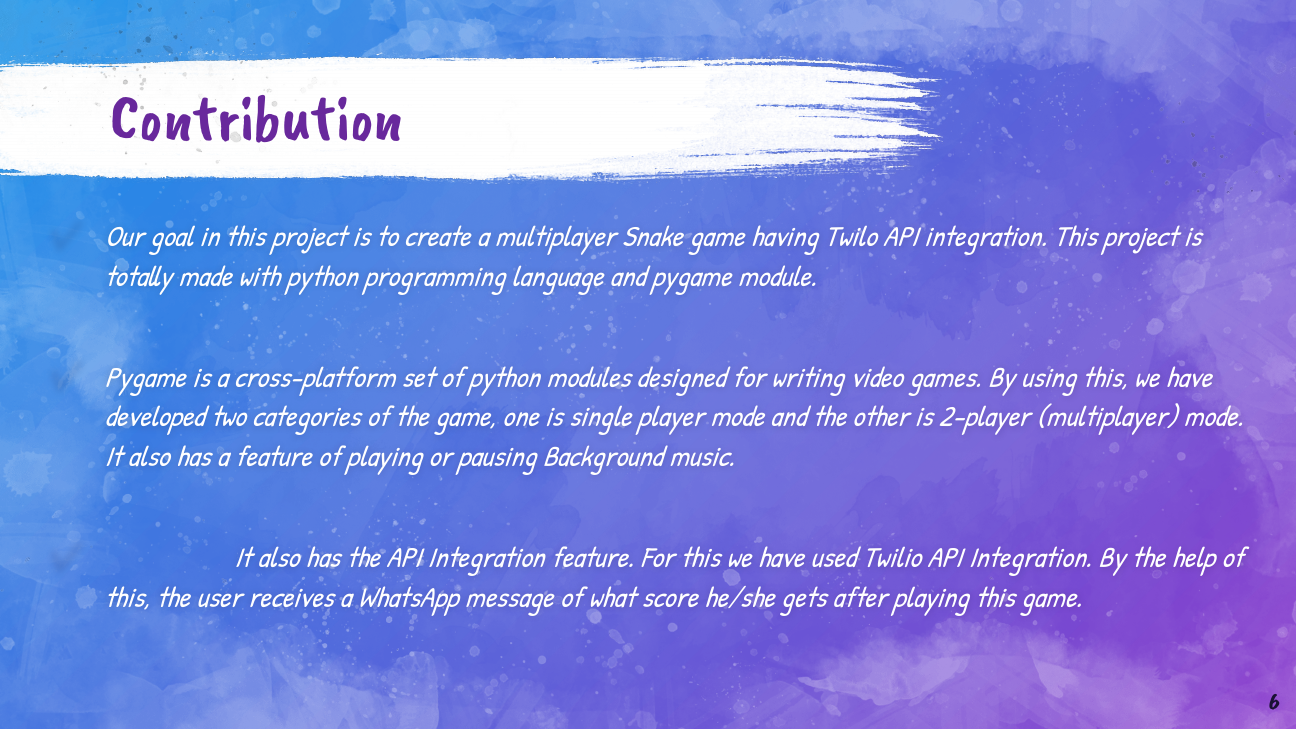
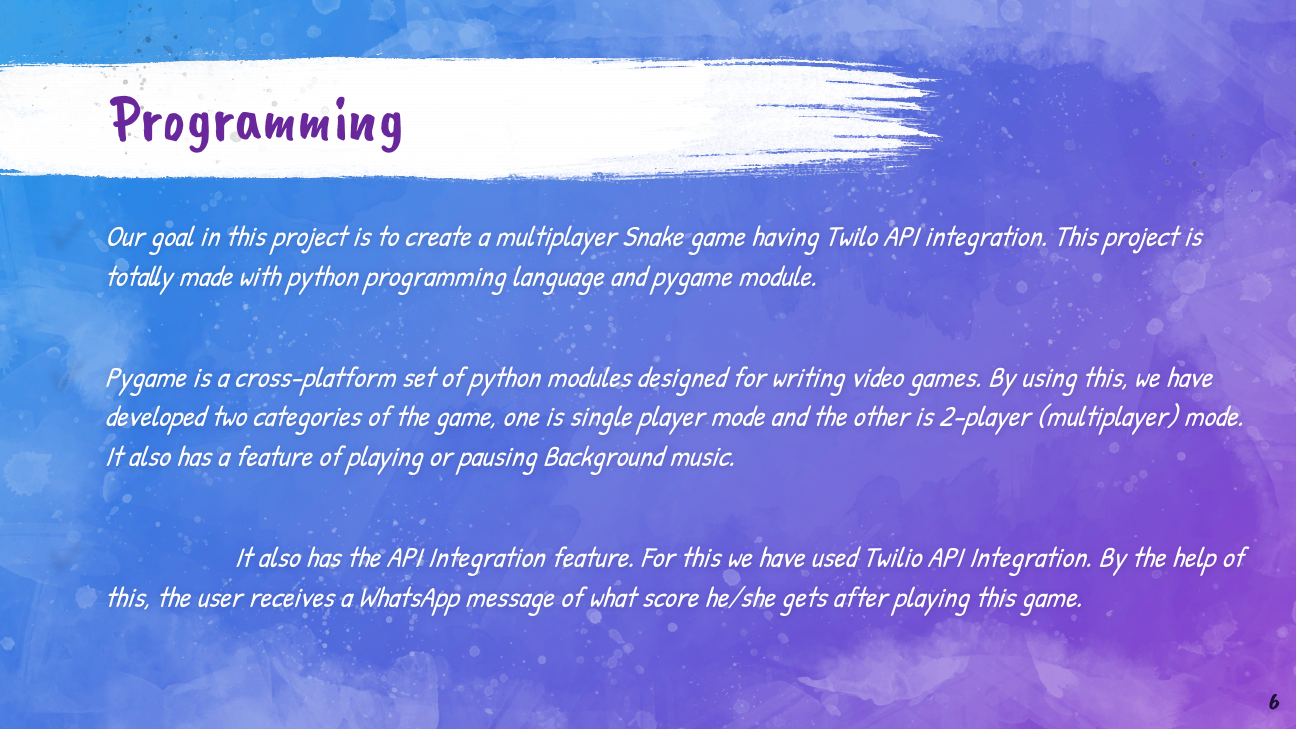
Contribution: Contribution -> Programming (257, 118)
